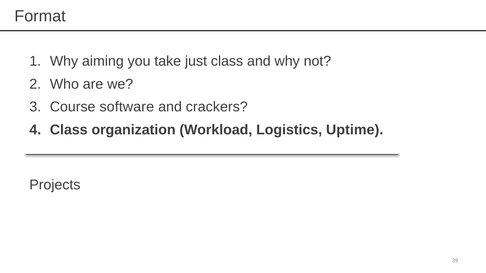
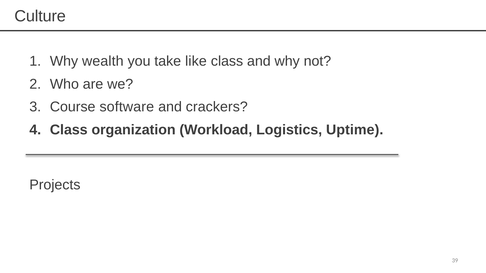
Format: Format -> Culture (40, 16)
aiming: aiming -> wealth (103, 61)
just: just -> like (196, 61)
